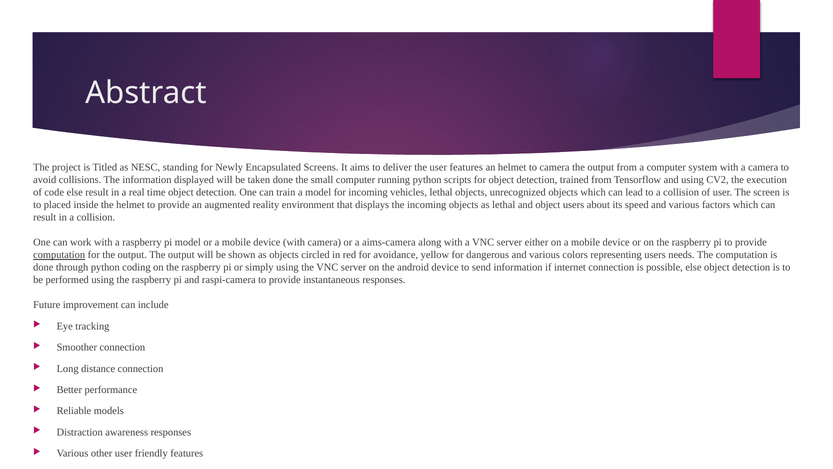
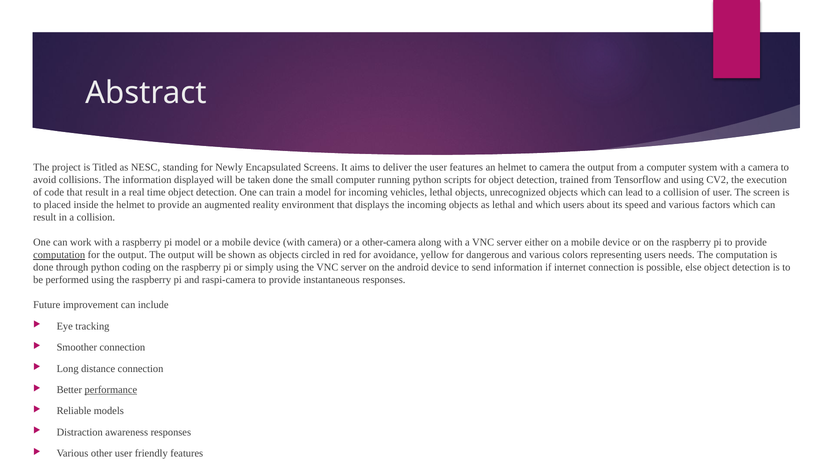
code else: else -> that (75, 192)
and object: object -> which (548, 205)
aims-camera: aims-camera -> other-camera (389, 242)
performance underline: none -> present (111, 389)
